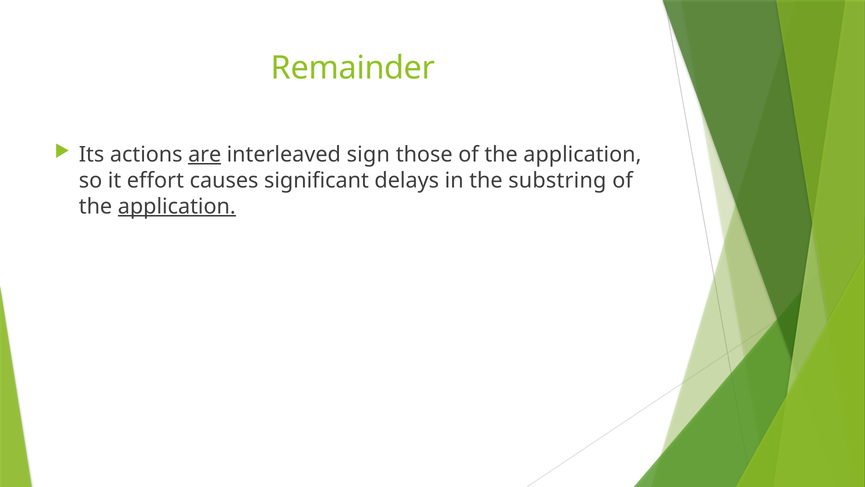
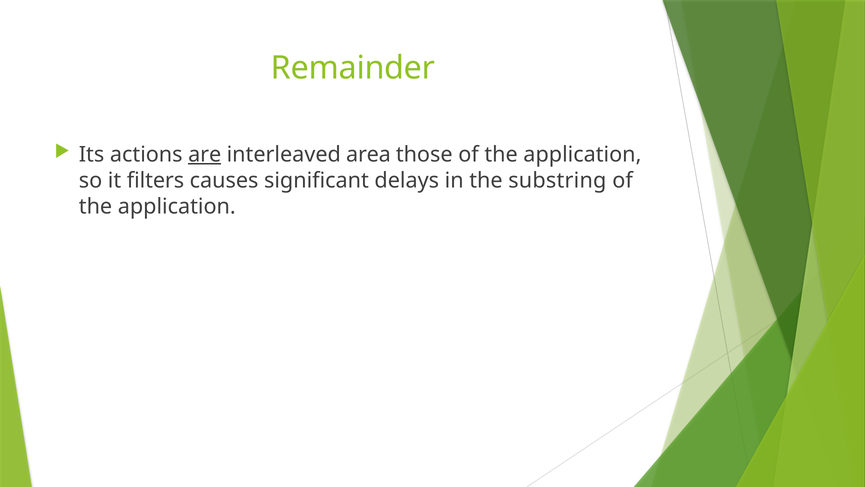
sign: sign -> area (368, 154)
effort: effort -> filters (156, 180)
application underline: present -> none (177, 206)
